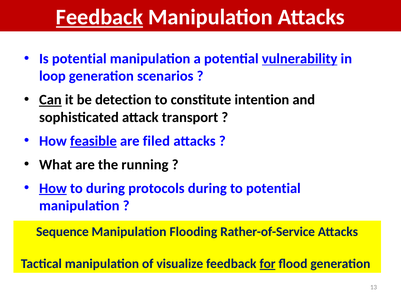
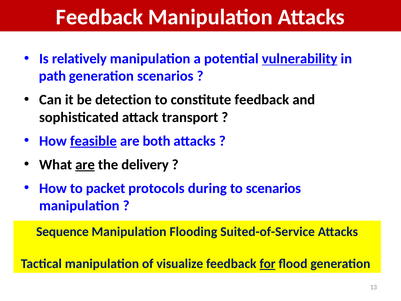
Feedback underline: present -> none (100, 17)
Is potential: potential -> relatively (79, 59)
loop: loop -> path (52, 76)
Can underline: present -> none (50, 100)
constitute intention: intention -> feedback (262, 100)
filed: filed -> both (157, 141)
are underline: none -> present (85, 165)
running: running -> delivery (145, 165)
How underline: present -> none (53, 188)
to during: during -> packet (106, 188)
to potential: potential -> scenarios (273, 188)
Rather-of-Service: Rather-of-Service -> Suited-of-Service (268, 231)
